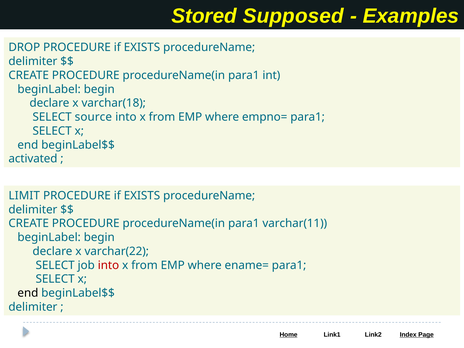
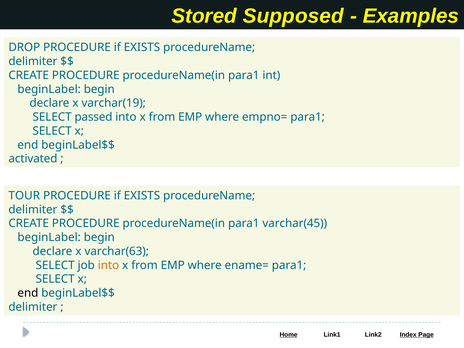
varchar(18: varchar(18 -> varchar(19 (114, 103)
source: source -> passed (93, 117)
LIMIT: LIMIT -> TOUR (24, 196)
varchar(11: varchar(11 -> varchar(45 (295, 223)
varchar(22: varchar(22 -> varchar(63 (117, 251)
into colour: red -> orange (108, 265)
